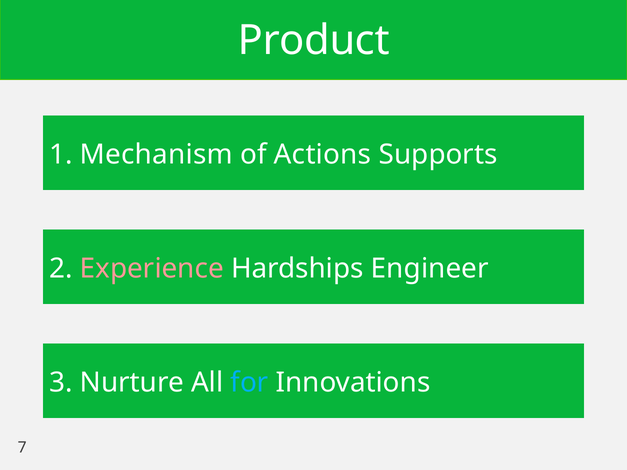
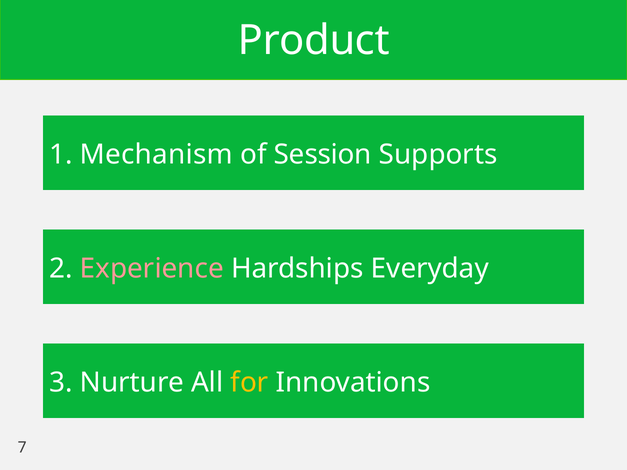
Actions: Actions -> Session (323, 155)
Engineer: Engineer -> Everyday (430, 269)
for colour: light blue -> yellow (249, 383)
